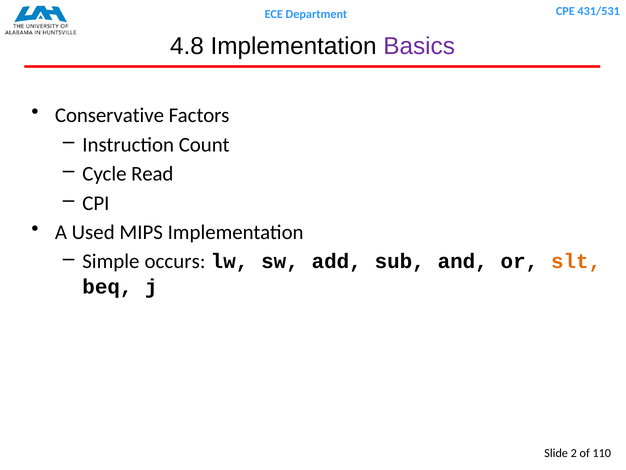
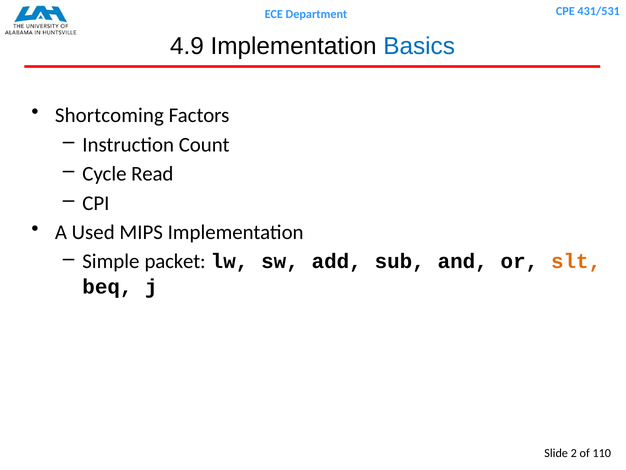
4.8: 4.8 -> 4.9 (187, 46)
Basics colour: purple -> blue (419, 46)
Conservative: Conservative -> Shortcoming (109, 115)
occurs: occurs -> packet (175, 261)
